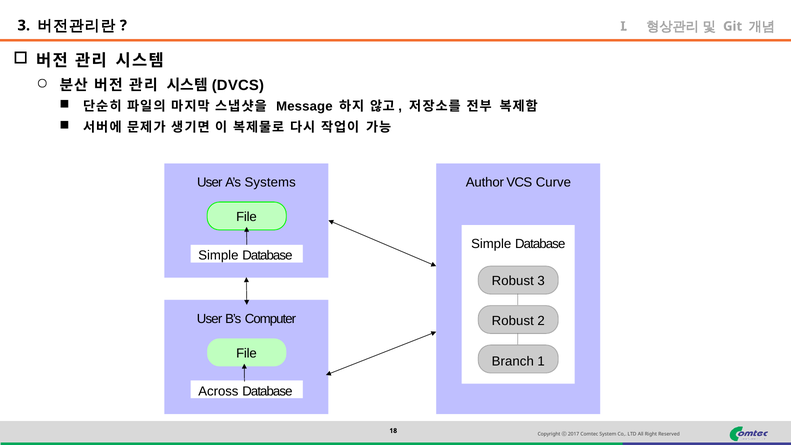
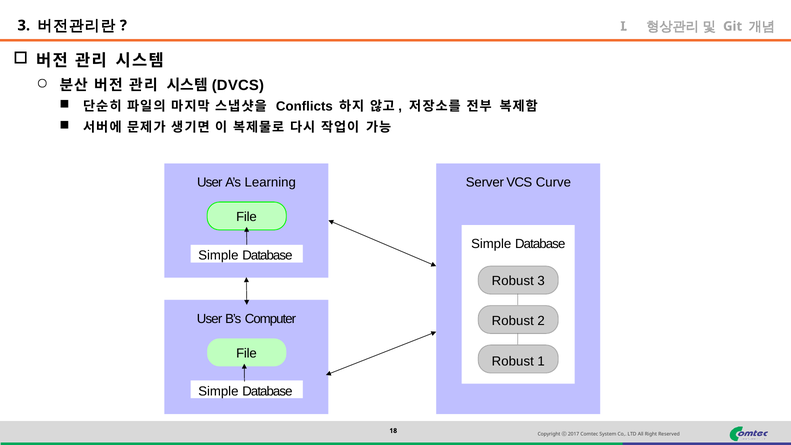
Message: Message -> Conflicts (304, 107)
Systems: Systems -> Learning (270, 182)
Author: Author -> Server (485, 182)
Branch: Branch -> Robust (513, 362)
Across: Across -> Simple (218, 391)
